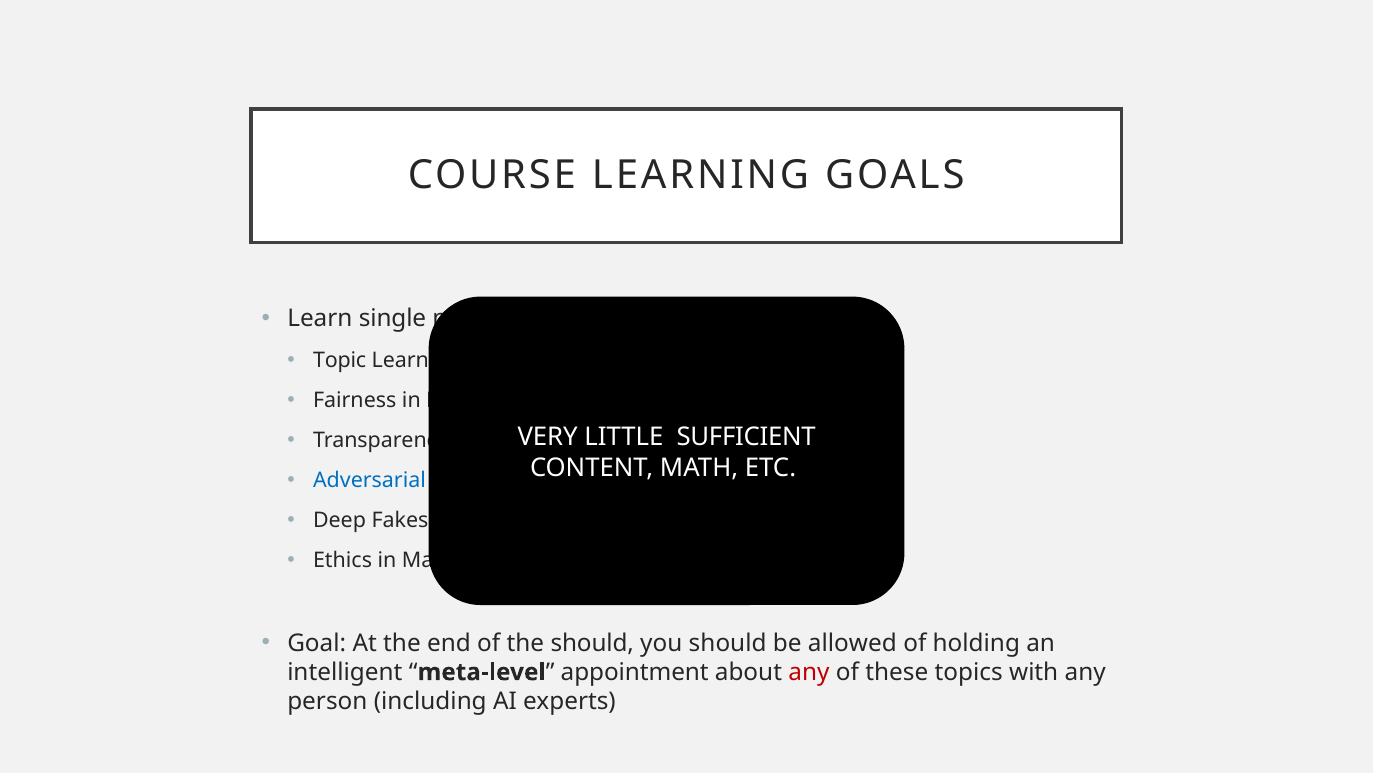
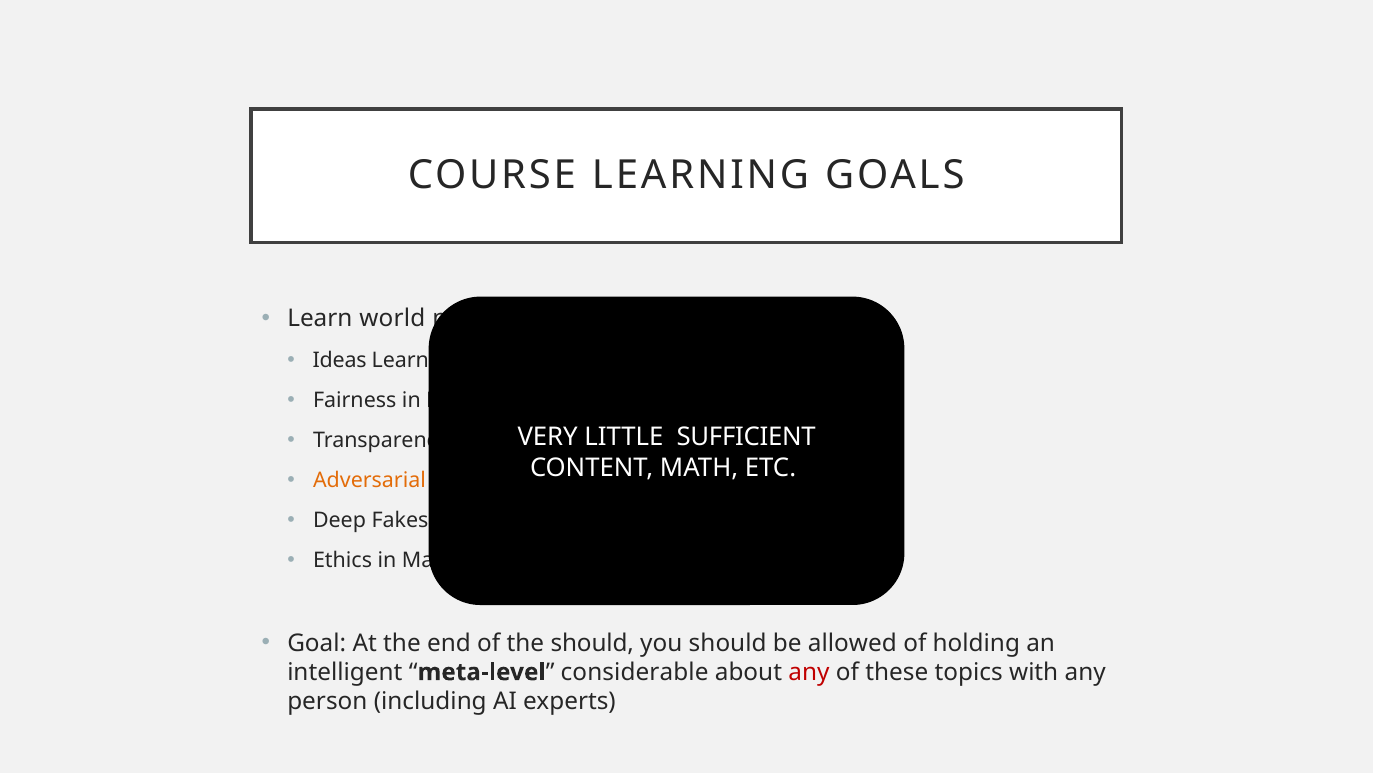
single: single -> world (392, 319)
Topic: Topic -> Ideas (340, 360)
Adversarial colour: blue -> orange (369, 480)
appointment: appointment -> considerable (635, 672)
